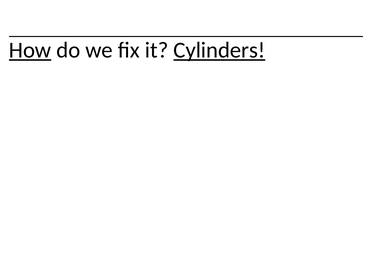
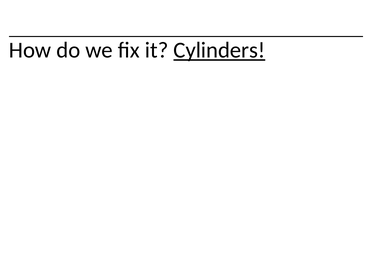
How underline: present -> none (30, 50)
